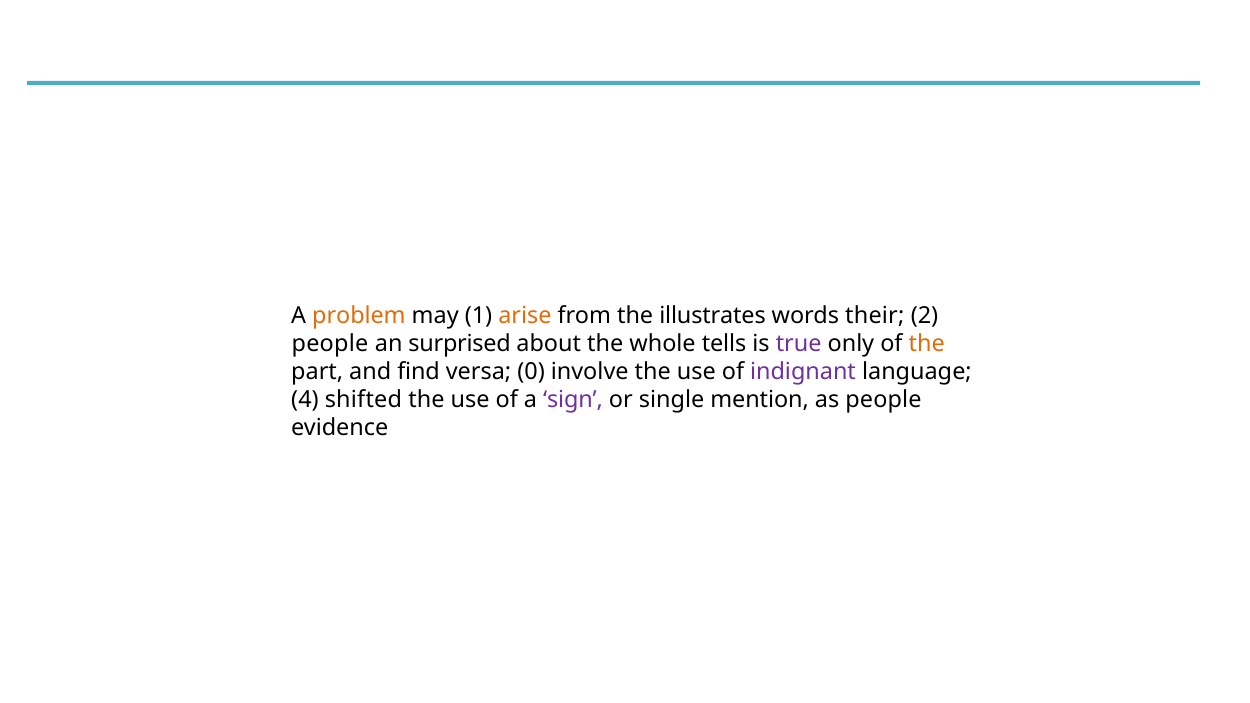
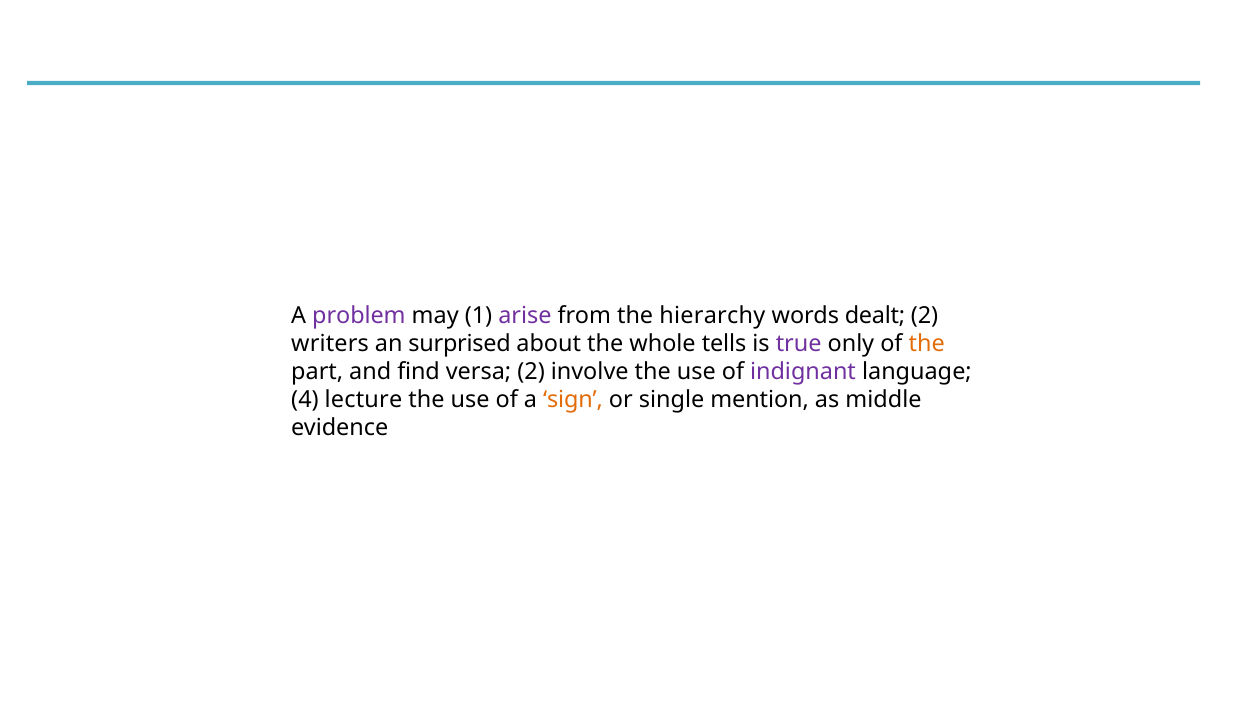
problem colour: orange -> purple (359, 316)
arise colour: orange -> purple (525, 316)
illustrates: illustrates -> hierarchy (712, 316)
their: their -> dealt (875, 316)
people: people -> writers (330, 344)
versa 0: 0 -> 2 (531, 372)
shifted: shifted -> lecture (363, 400)
sign colour: purple -> orange (573, 400)
as people: people -> middle (883, 400)
